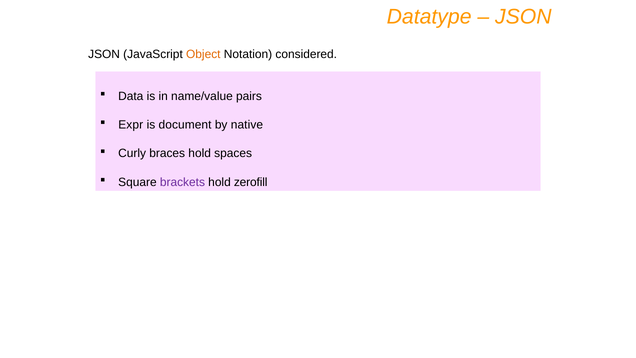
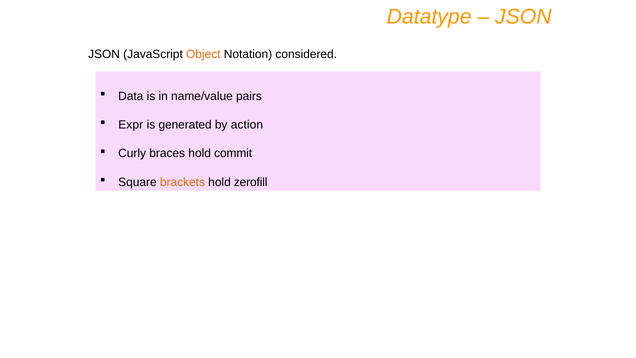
document: document -> generated (185, 125)
native: native -> action (247, 125)
spaces: spaces -> commit (233, 153)
brackets colour: purple -> orange (182, 182)
